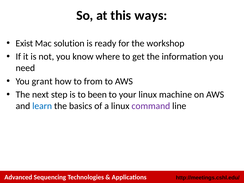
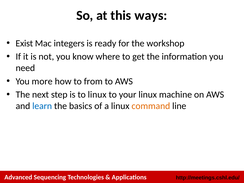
solution: solution -> integers (69, 43)
grant: grant -> more (42, 81)
to been: been -> linux (97, 95)
command colour: purple -> orange (151, 106)
